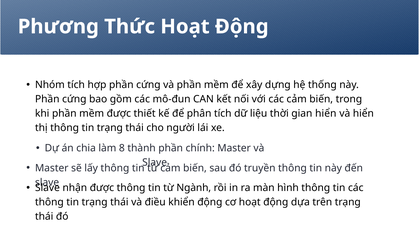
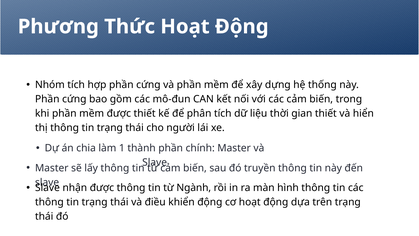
gian hiển: hiển -> thiết (326, 113)
8: 8 -> 1 (122, 148)
